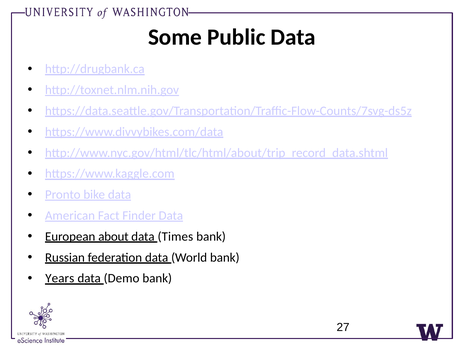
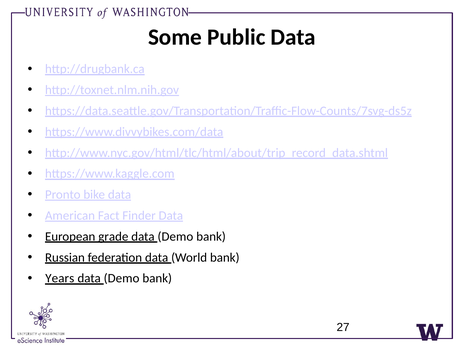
about: about -> grade (113, 236)
Times: Times -> Demo (175, 236)
